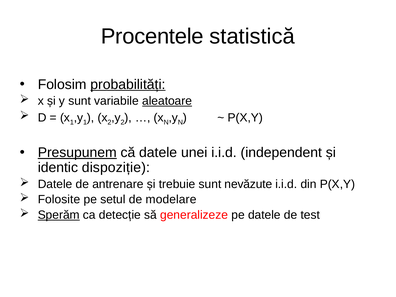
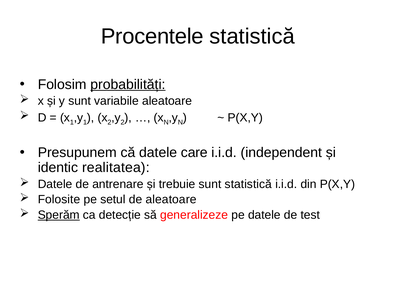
aleatoare underline: present -> none (167, 101)
Presupunem underline: present -> none (77, 152)
unei: unei -> care (194, 152)
dispoziție: dispoziție -> realitatea (116, 168)
sunt nevăzute: nevăzute -> statistică (248, 184)
de modelare: modelare -> aleatoare (171, 200)
